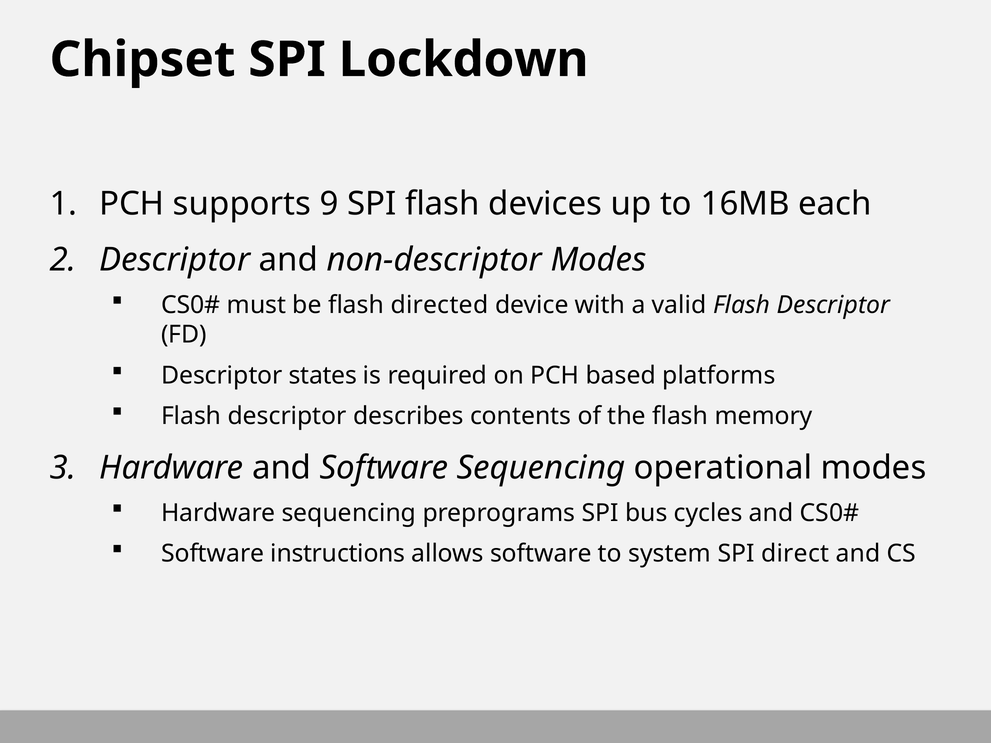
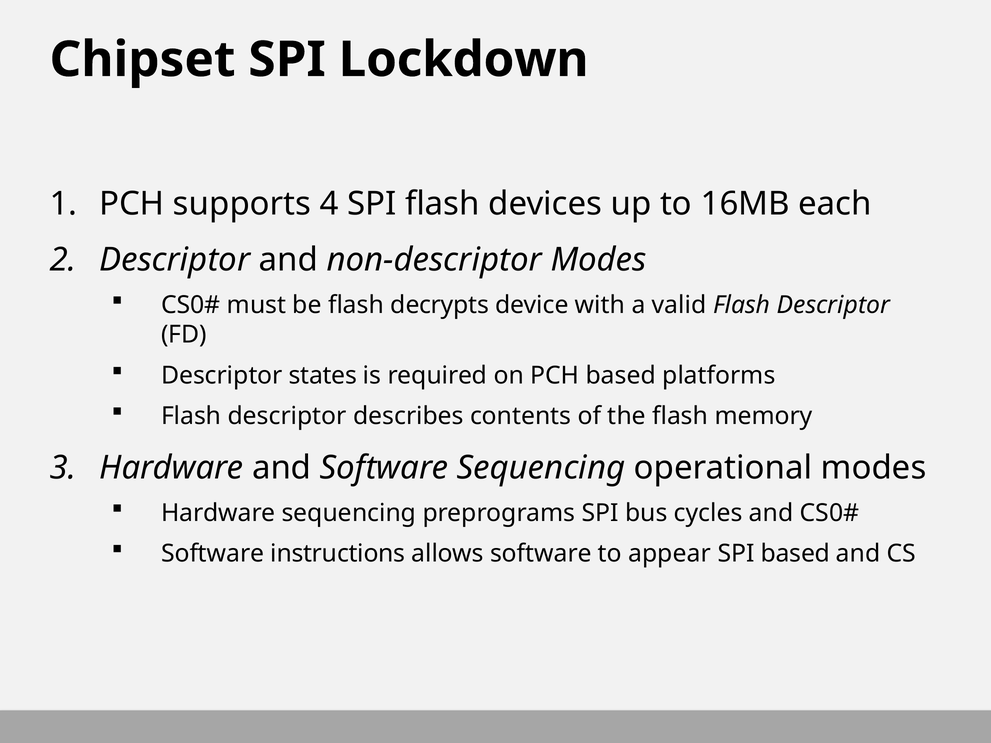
9: 9 -> 4 (329, 204)
directed: directed -> decrypts (440, 305)
system: system -> appear (670, 554)
SPI direct: direct -> based (795, 554)
